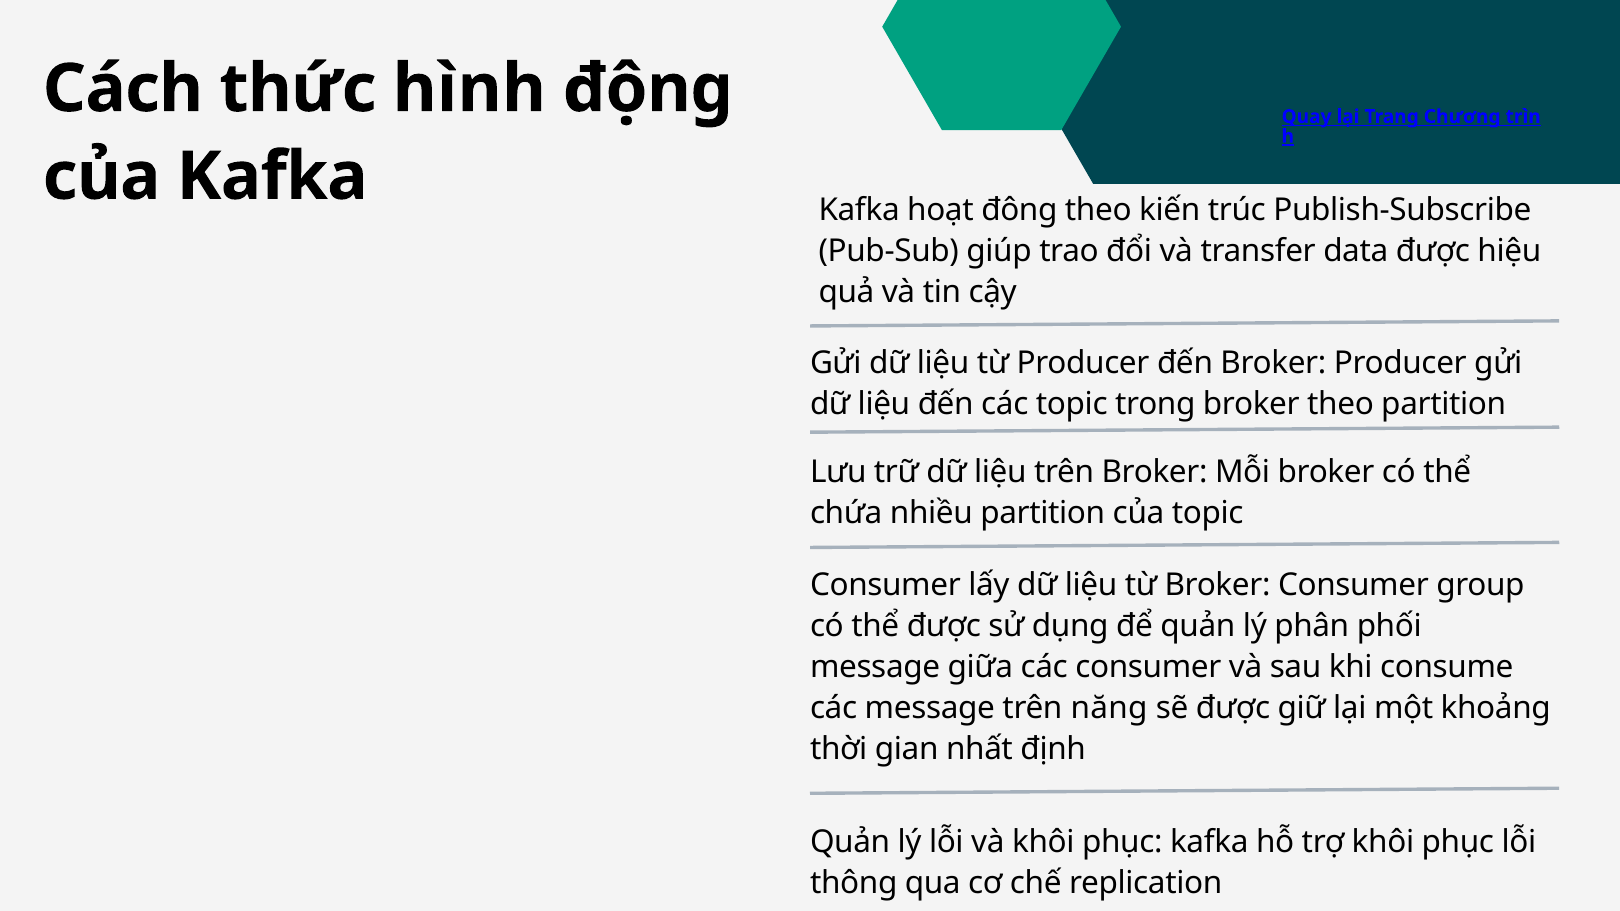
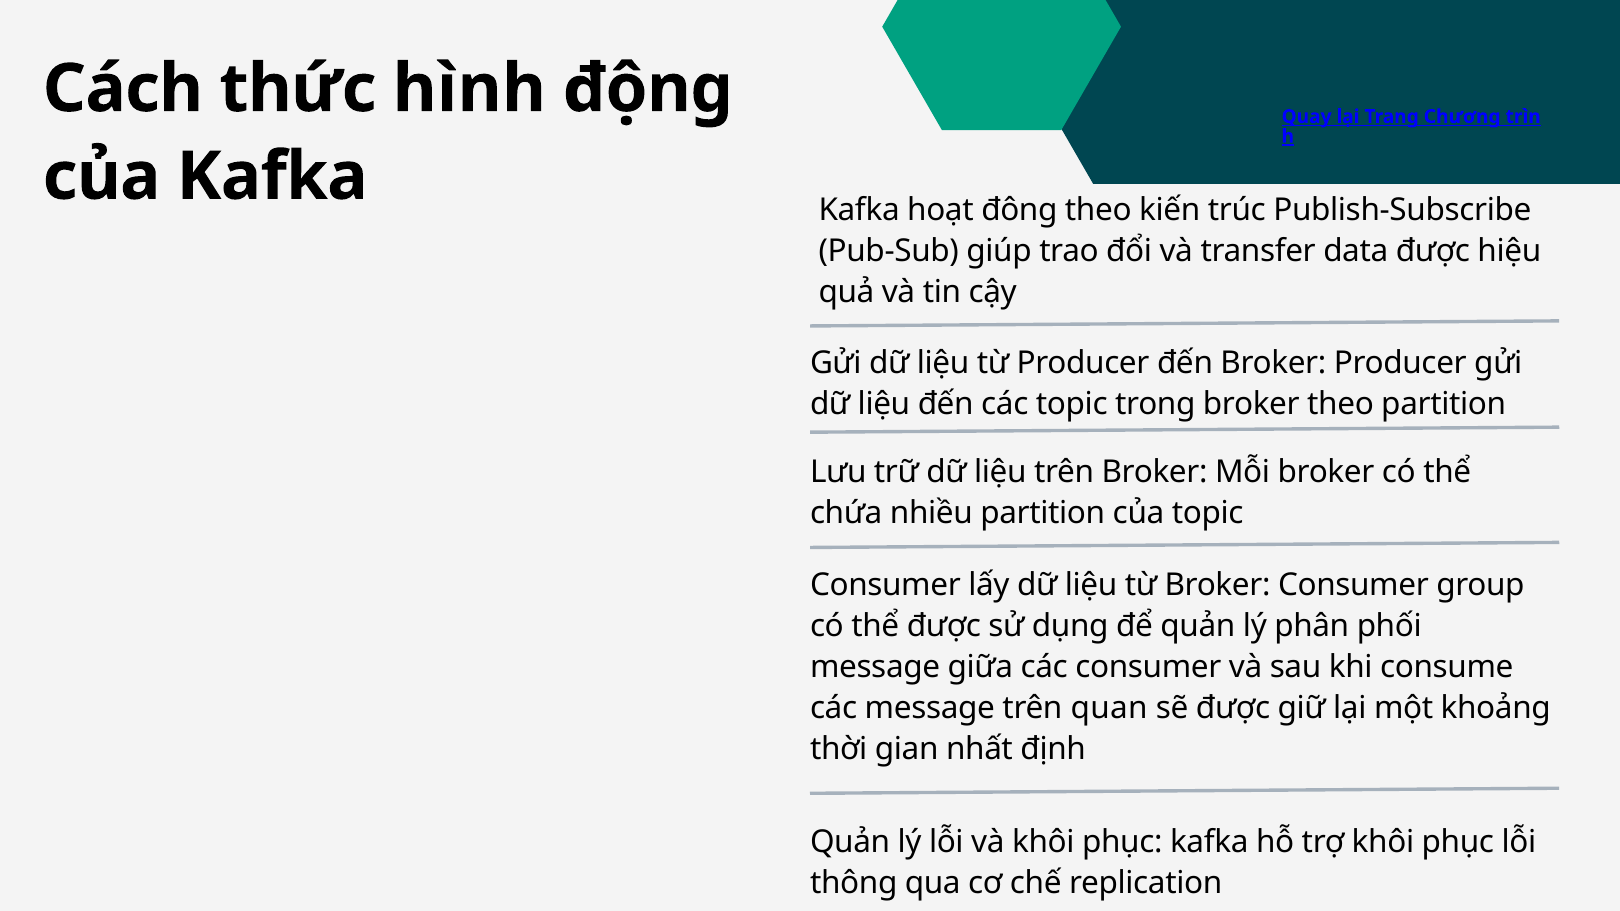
năng: năng -> quan (1109, 708)
